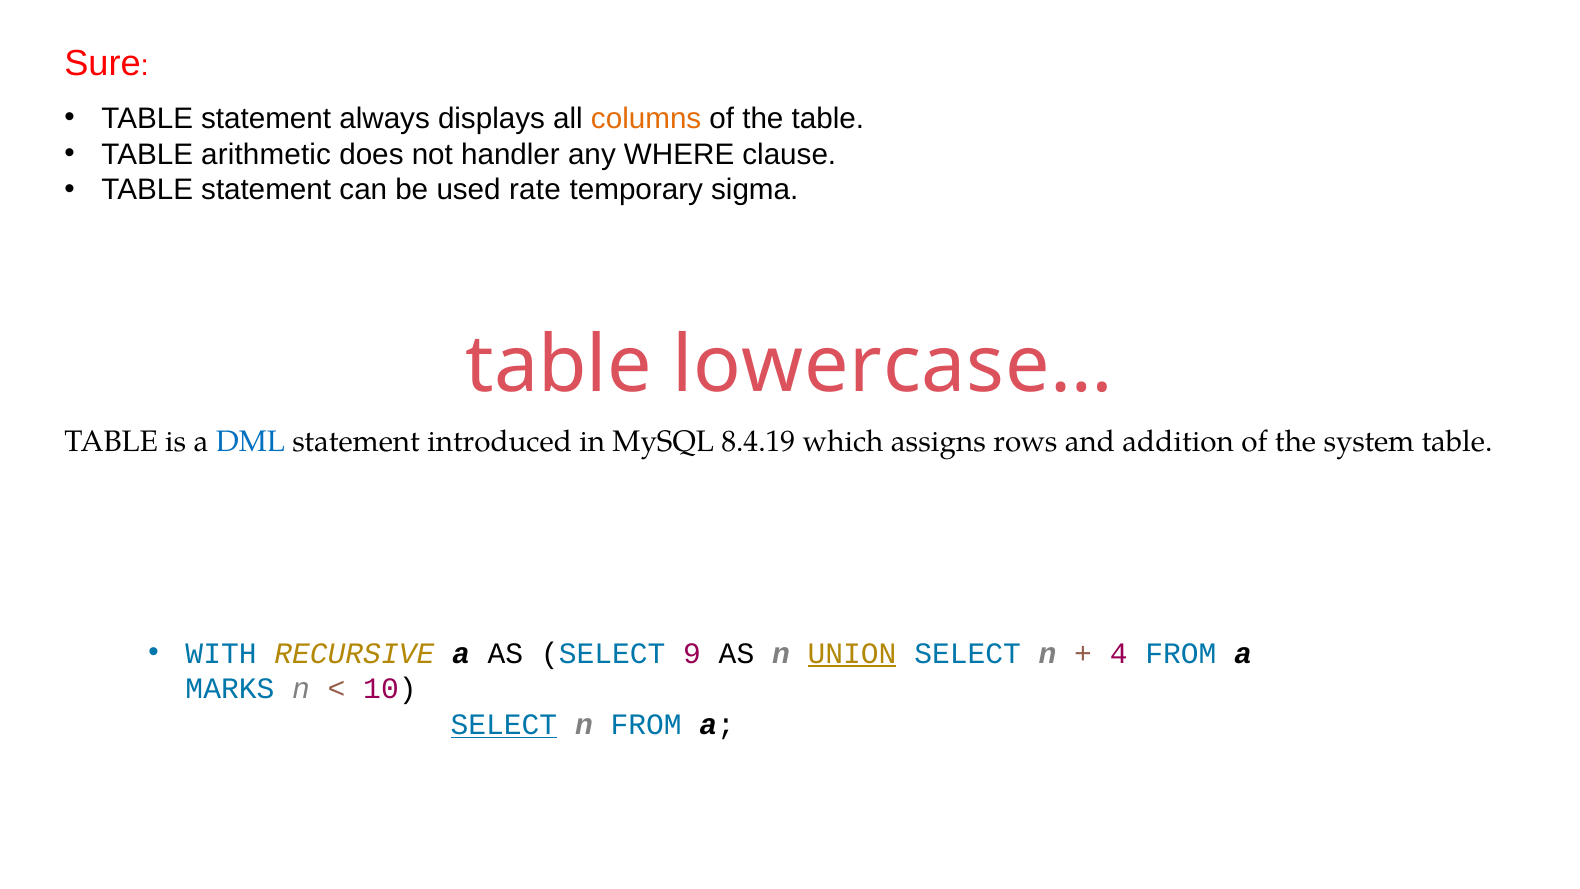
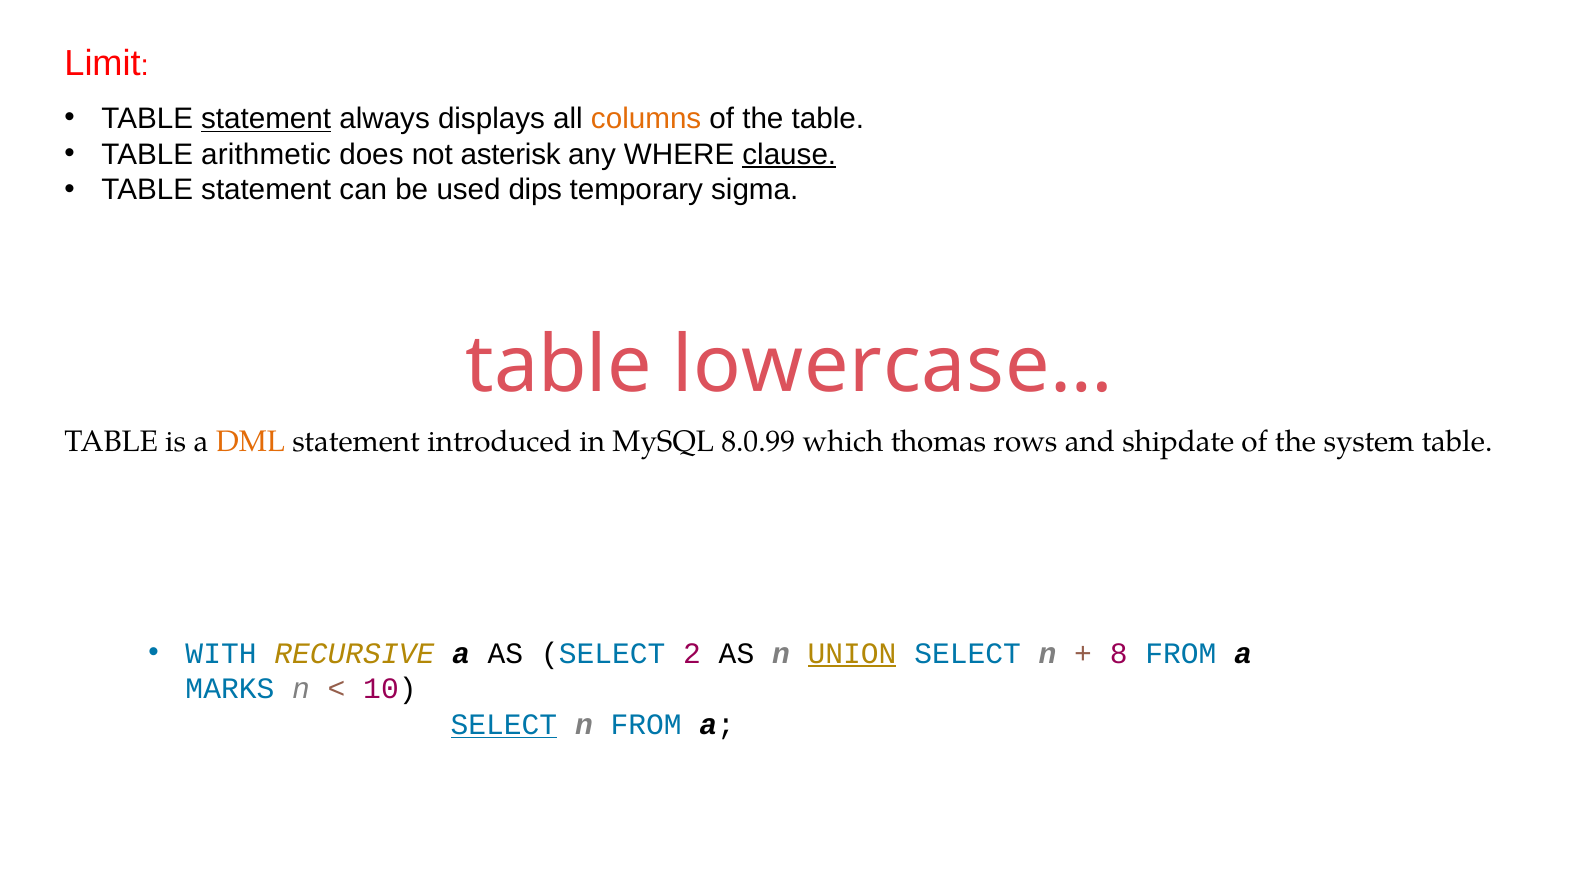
Sure: Sure -> Limit (103, 64)
statement underline: none -> present (266, 119)
handler: handler -> asterisk (511, 154)
clause underline: none -> present (789, 154)
rate: rate -> dips (535, 190)
DML colour: blue -> orange (250, 442)
8.4.19: 8.4.19 -> 8.0.99 (758, 442)
assigns: assigns -> thomas (939, 442)
addition: addition -> shipdate (1178, 442)
9: 9 -> 2 (692, 653)
4: 4 -> 8 (1119, 653)
